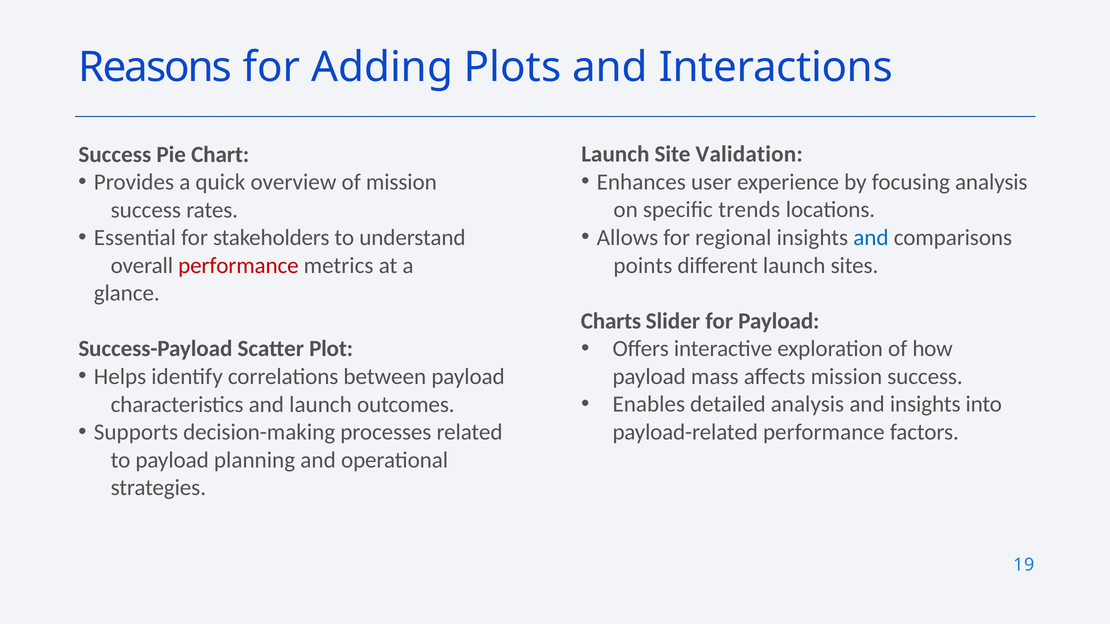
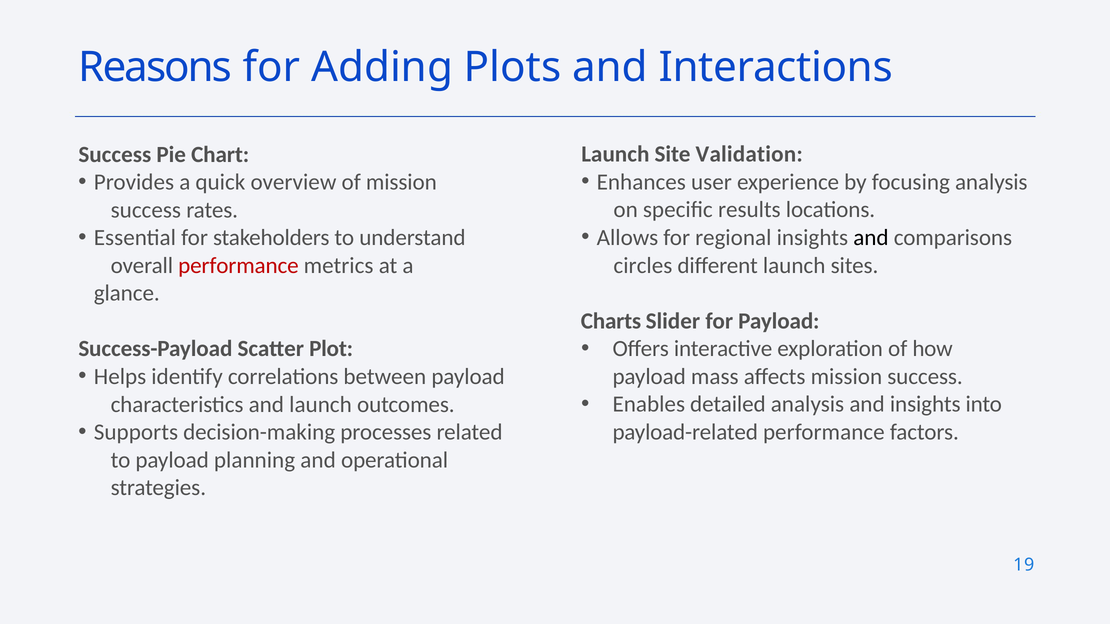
trends: trends -> results (749, 210)
and colour: blue -> black (871, 238)
points: points -> circles (643, 266)
